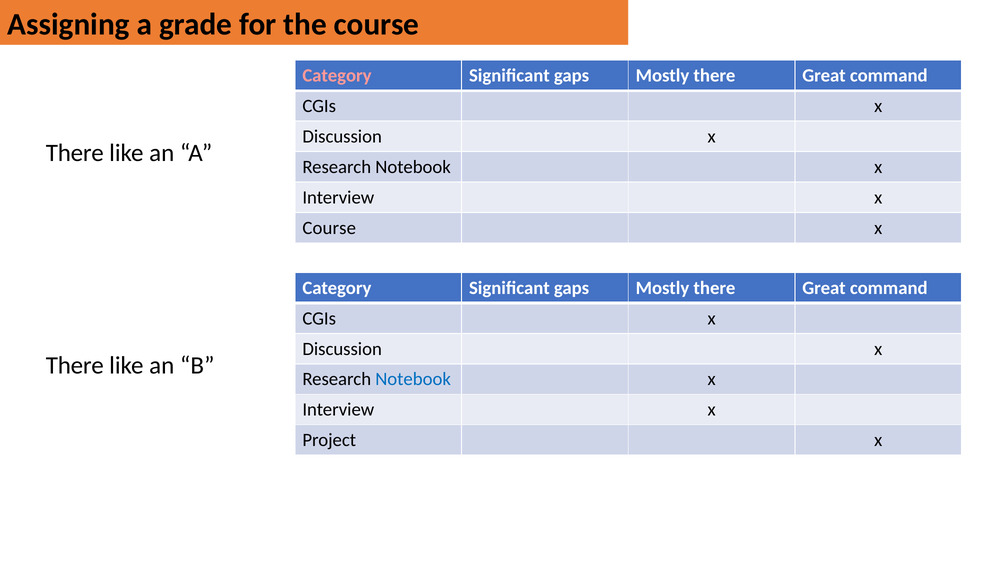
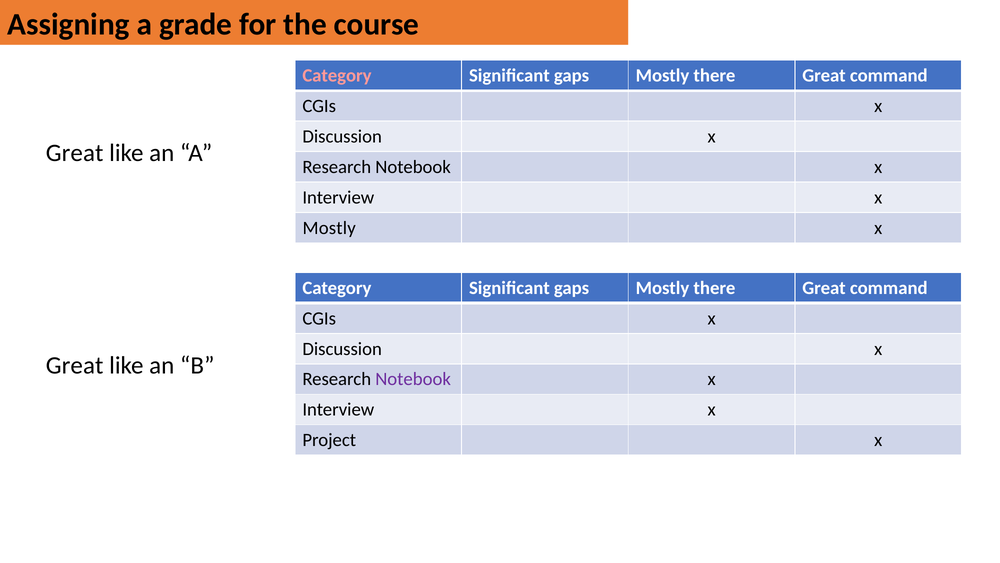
There: There -> Great (75, 153)
Course: Course -> Mostly (329, 228)
There: There -> Great (75, 365)
Notebook colour: blue -> purple (413, 379)
